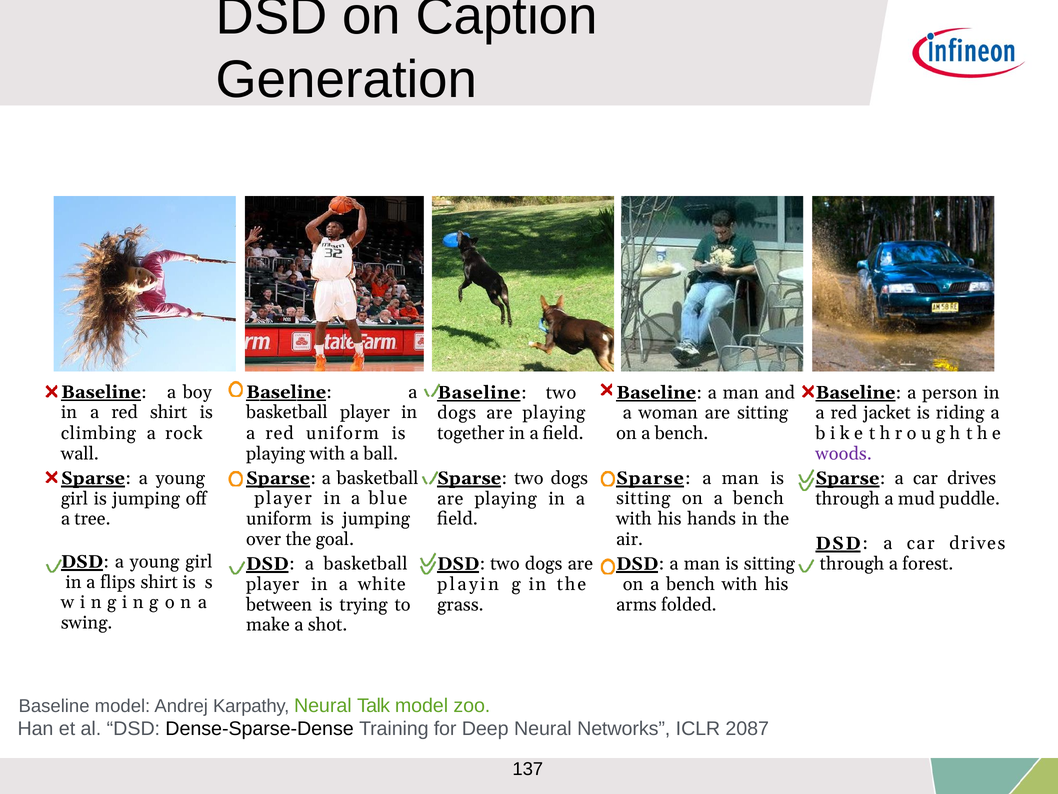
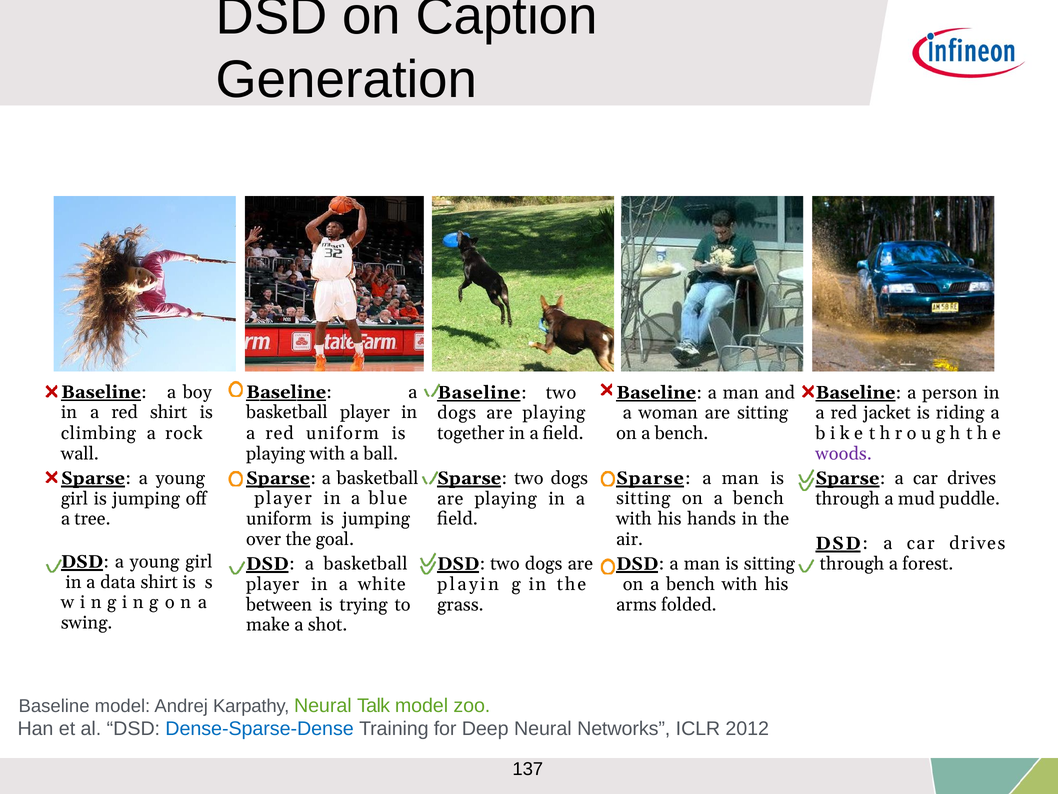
flips: flips -> data (118, 582)
Dense-Sparse-Dense colour: black -> blue (260, 728)
2087: 2087 -> 2012 (747, 728)
